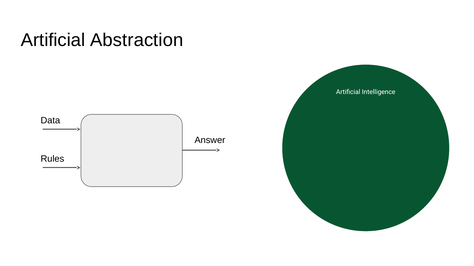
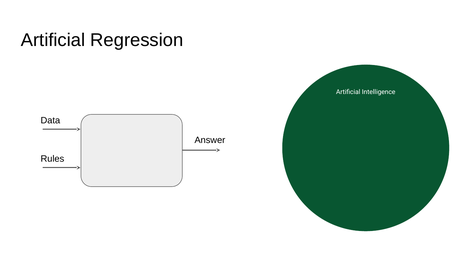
Abstraction: Abstraction -> Regression (137, 40)
